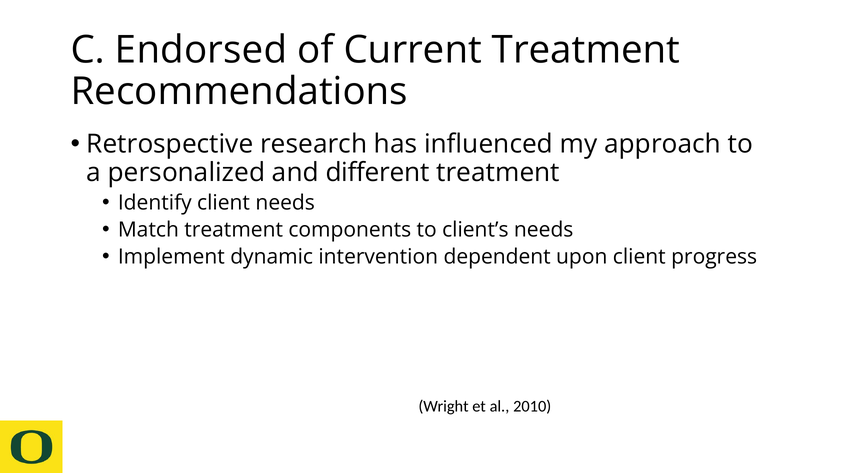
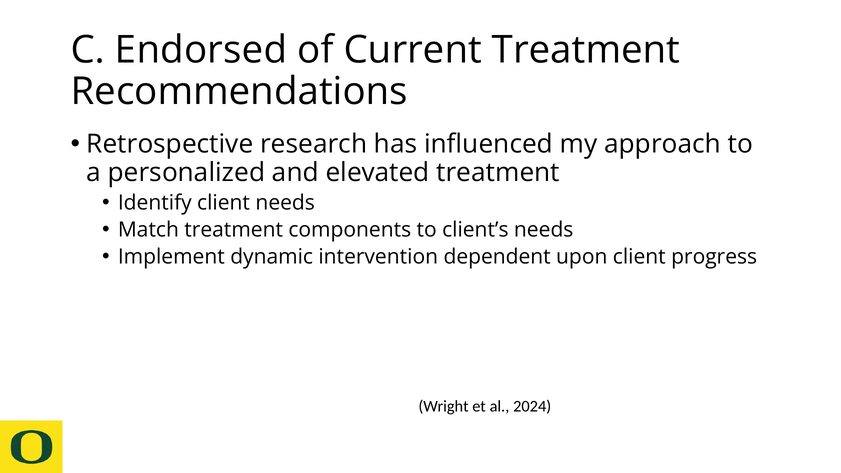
different: different -> elevated (378, 173)
2010: 2010 -> 2024 (532, 406)
